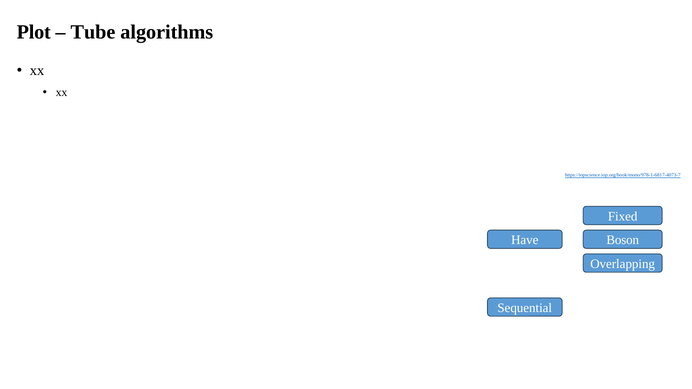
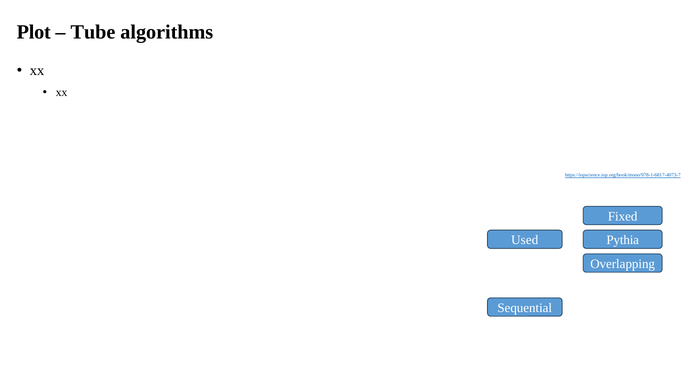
Have: Have -> Used (525, 240)
Boson: Boson -> Pythia (623, 240)
